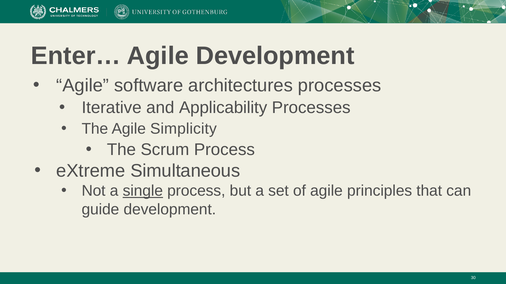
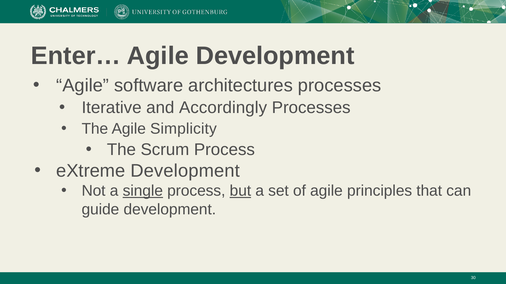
Applicability: Applicability -> Accordingly (223, 108)
eXtreme Simultaneous: Simultaneous -> Development (185, 171)
but underline: none -> present (240, 191)
